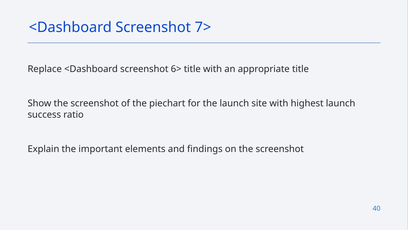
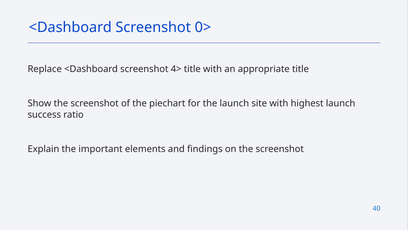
7>: 7> -> 0> (203, 27)
6>: 6> -> 4> (176, 69)
